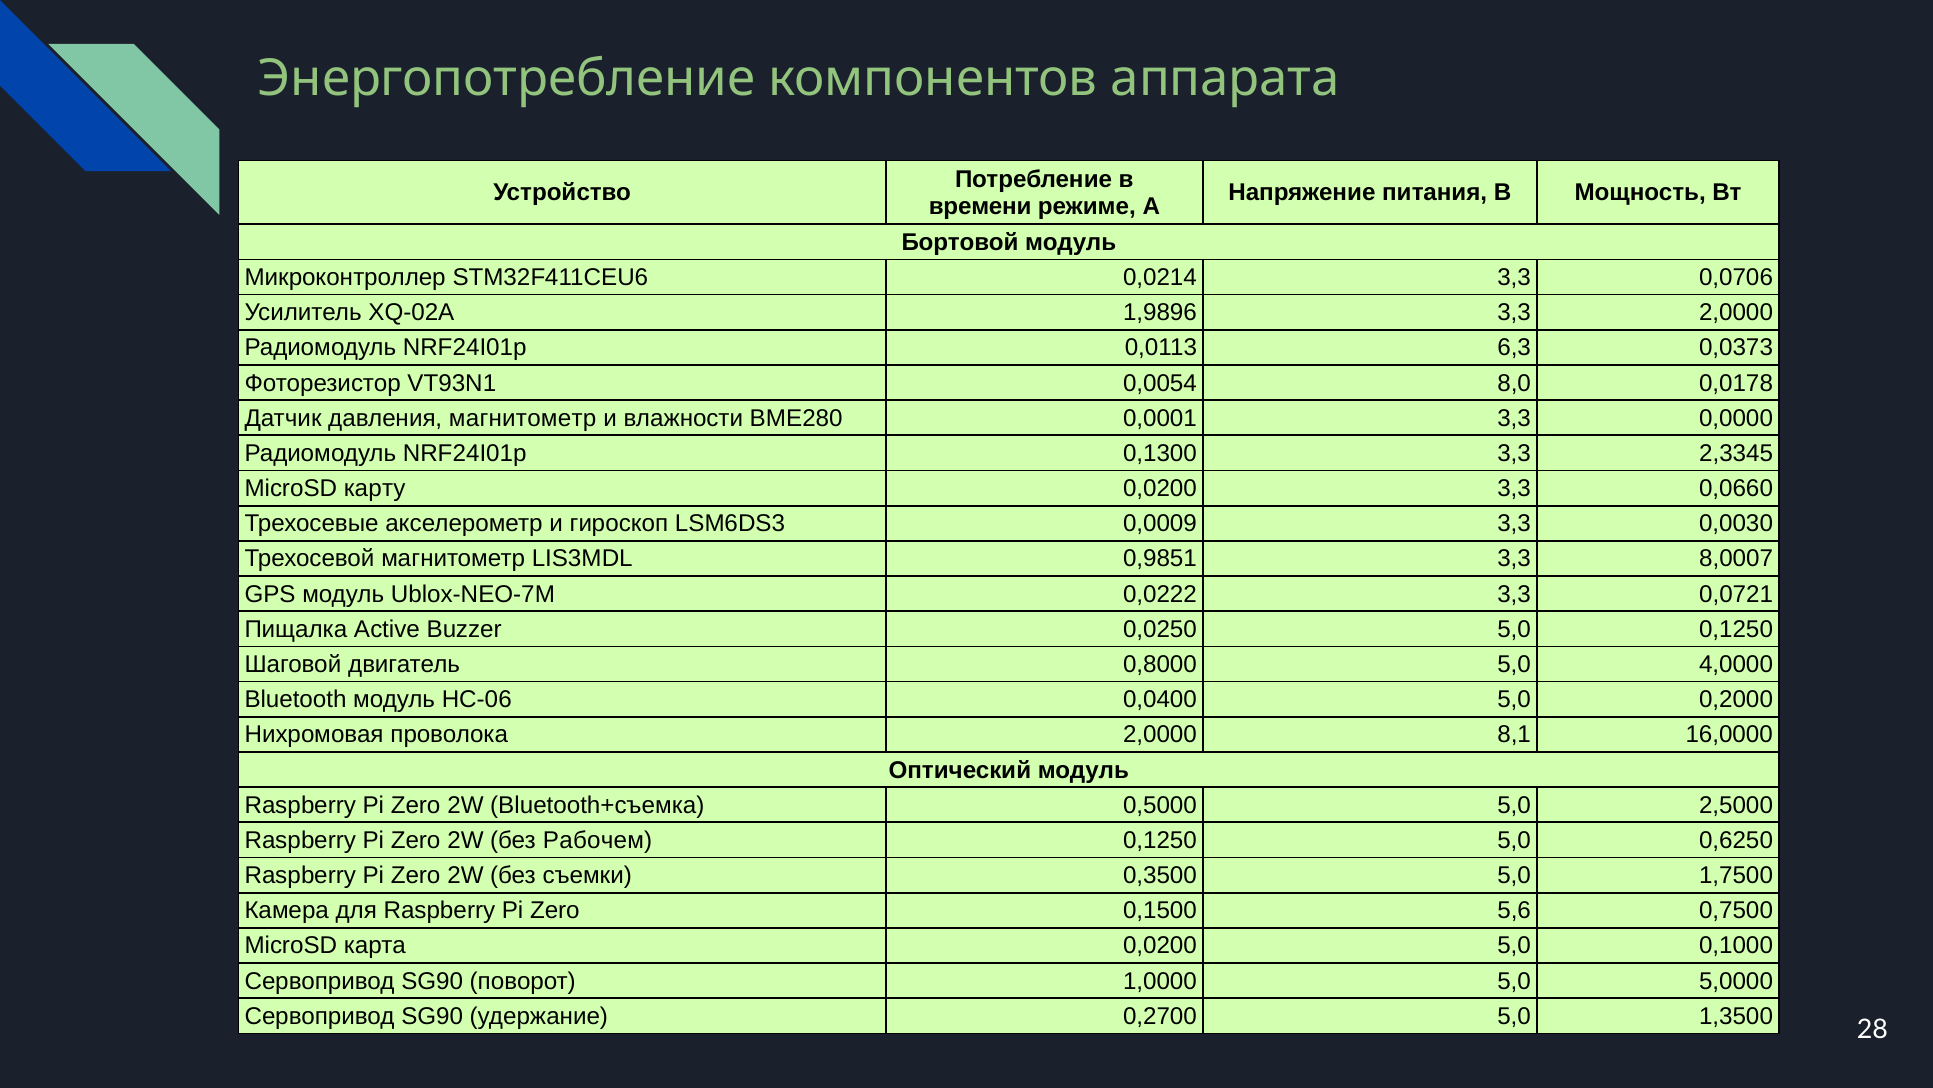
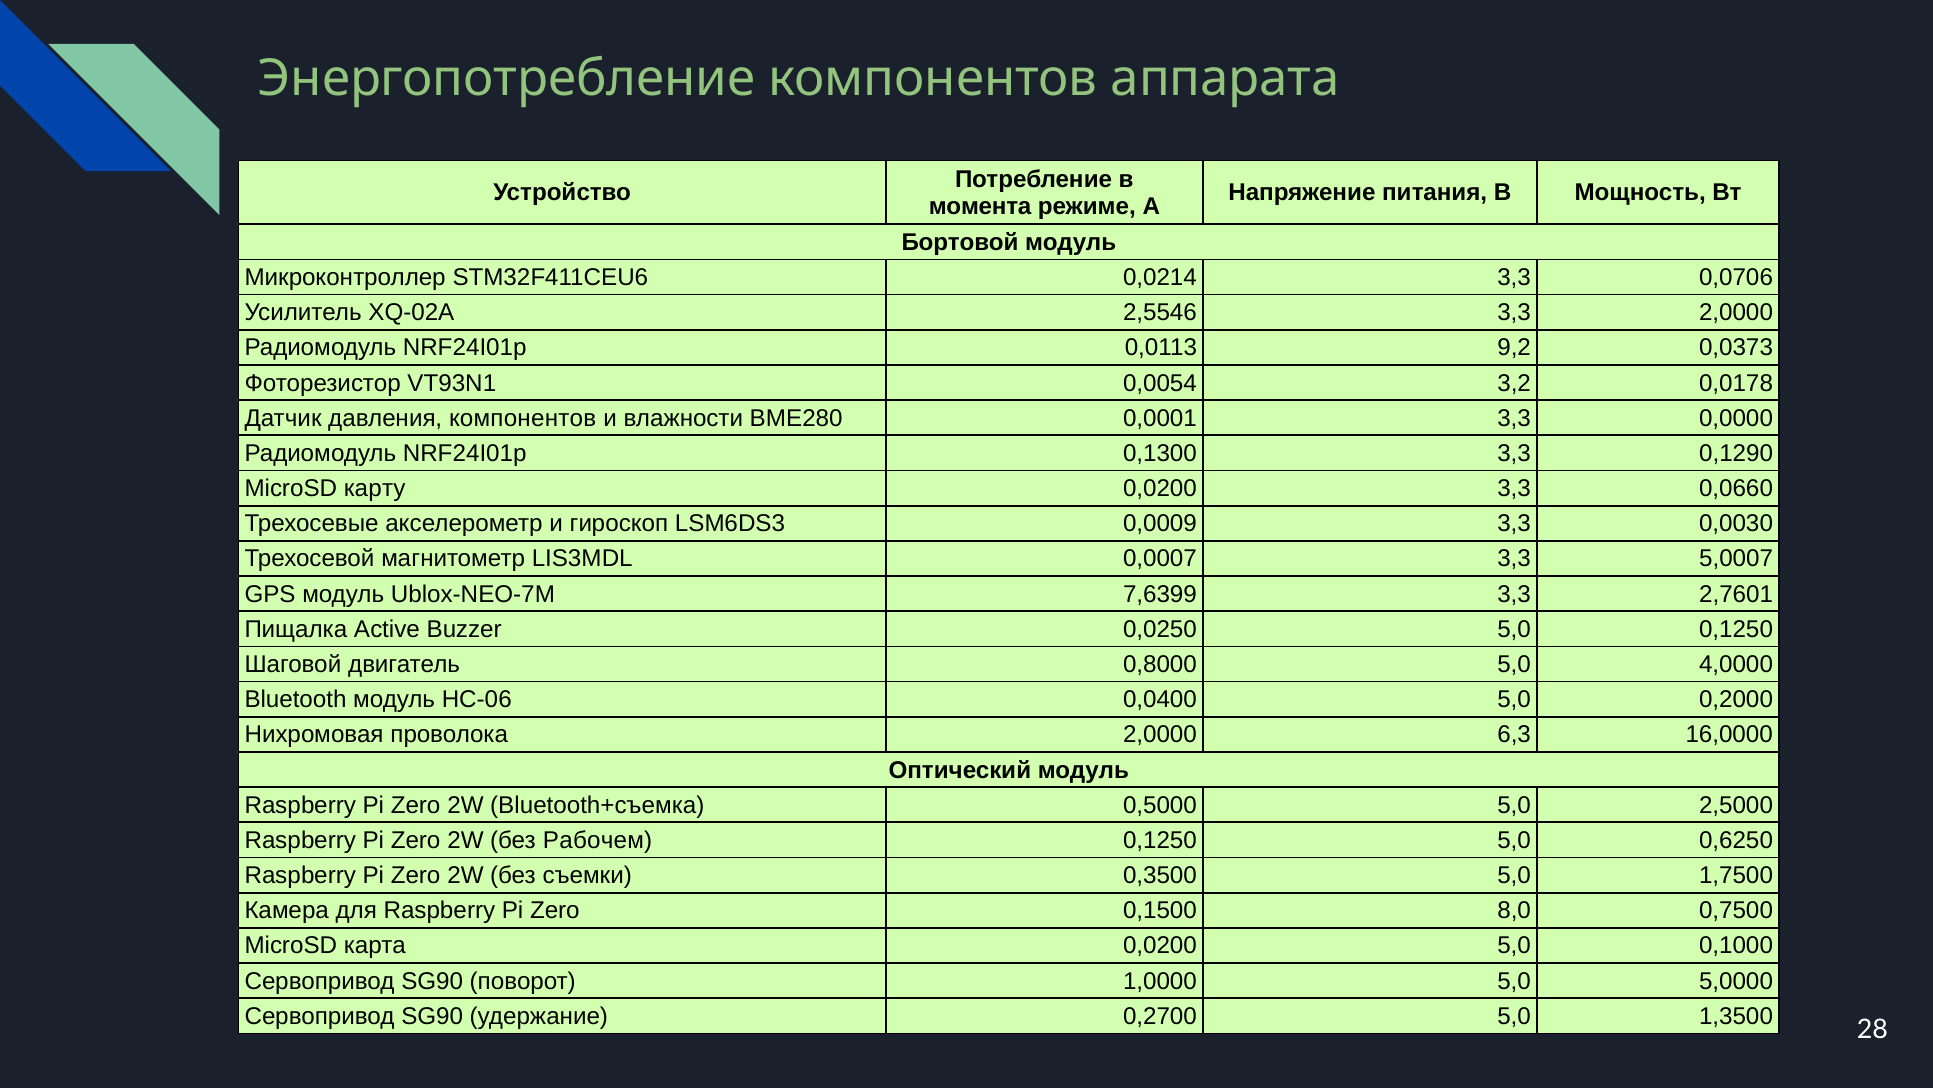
времени: времени -> момента (980, 206)
1,9896: 1,9896 -> 2,5546 (1160, 312)
6,3: 6,3 -> 9,2 (1514, 348)
8,0: 8,0 -> 3,2 (1514, 383)
давления магнитометр: магнитометр -> компонентов (523, 418)
2,3345: 2,3345 -> 0,1290 (1736, 453)
0,9851: 0,9851 -> 0,0007 (1160, 559)
8,0007: 8,0007 -> 5,0007 (1736, 559)
0,0222: 0,0222 -> 7,6399 (1160, 594)
0,0721: 0,0721 -> 2,7601 (1736, 594)
8,1: 8,1 -> 6,3 (1514, 734)
5,6: 5,6 -> 8,0 (1514, 910)
